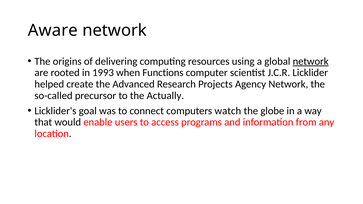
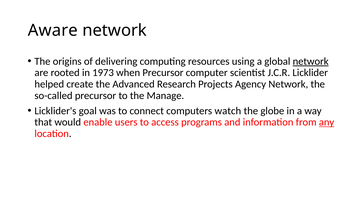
1993: 1993 -> 1973 (103, 73)
when Functions: Functions -> Precursor (163, 73)
Actually: Actually -> Manage (165, 96)
any underline: none -> present (327, 122)
